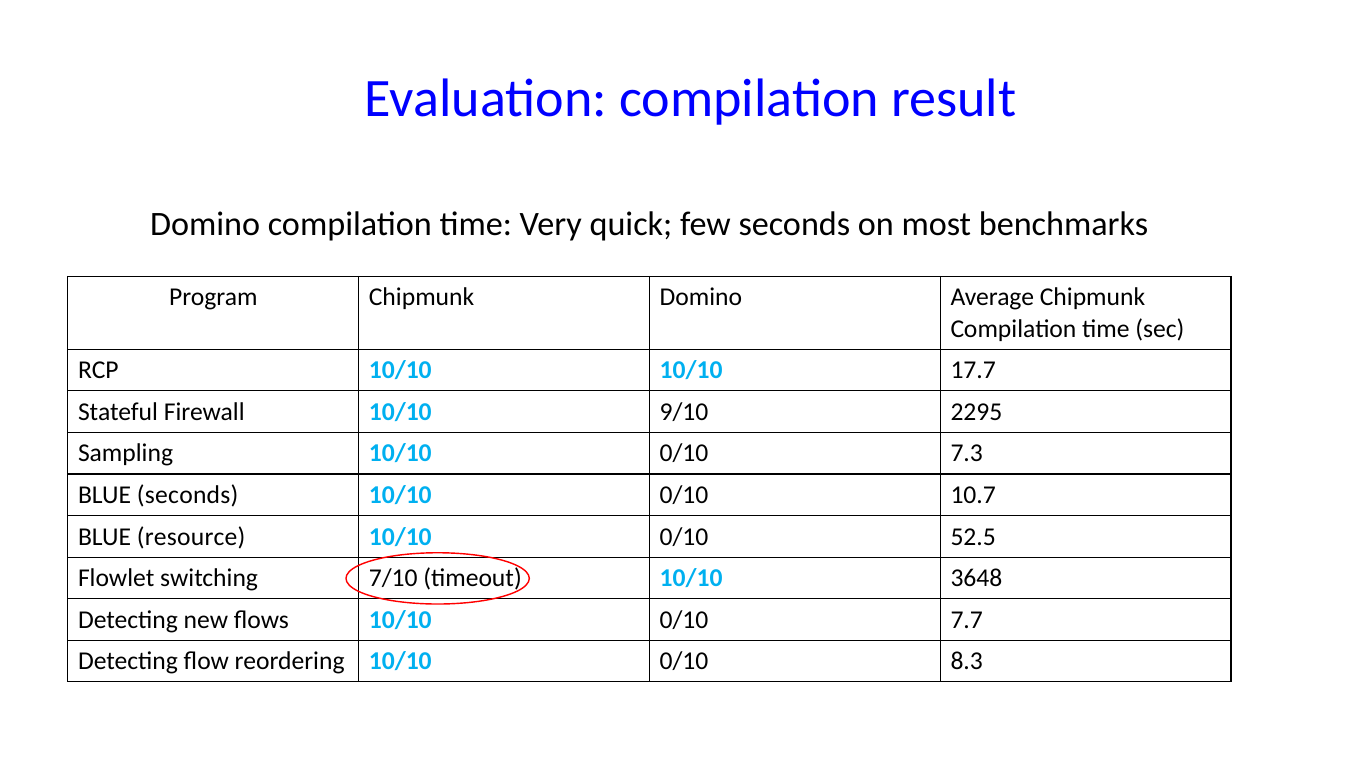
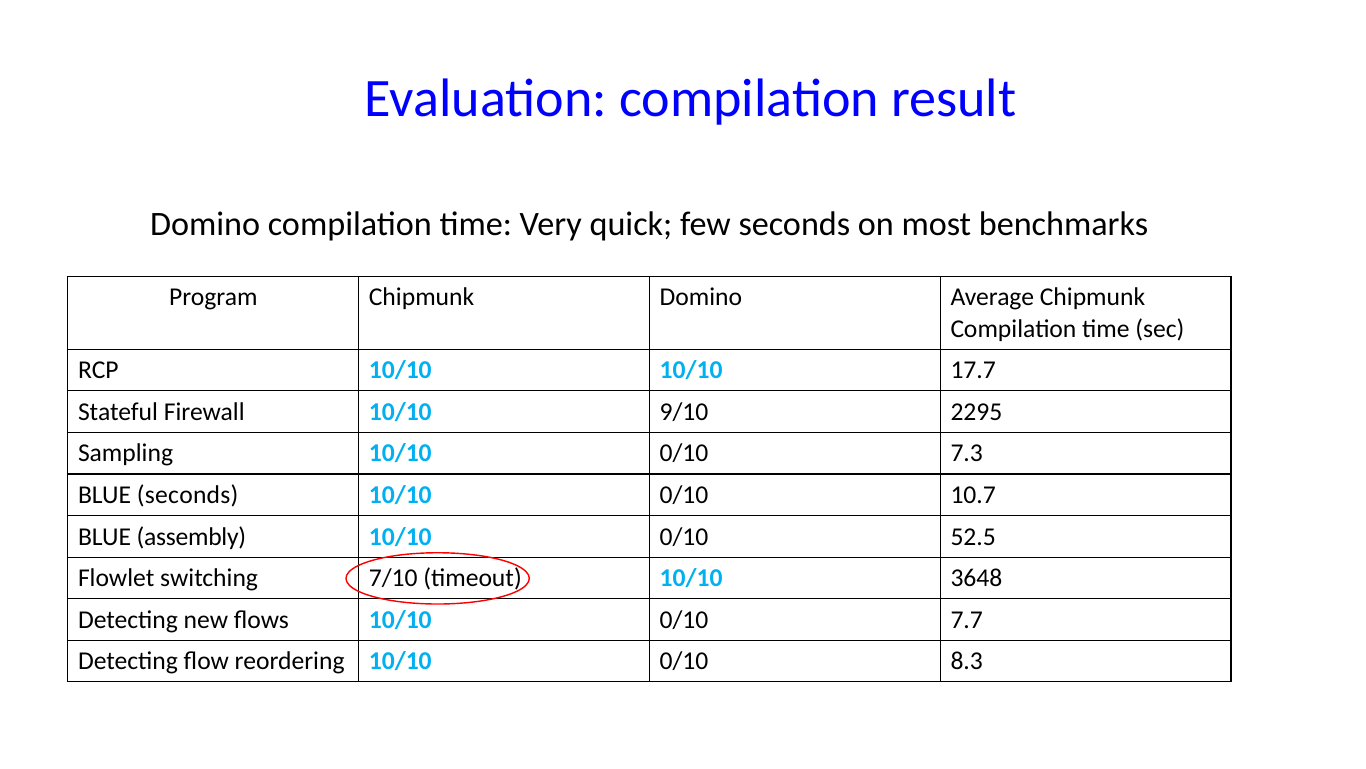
resource: resource -> assembly (191, 536)
